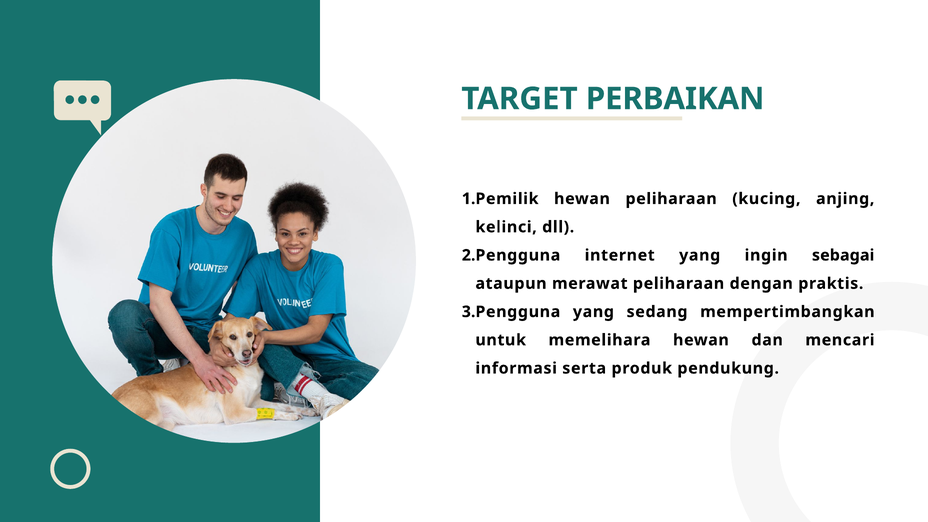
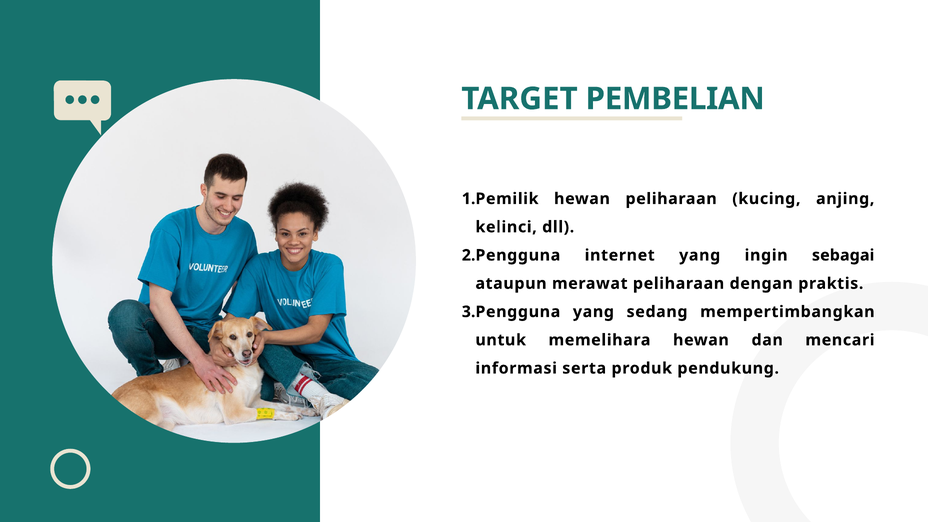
PERBAIKAN: PERBAIKAN -> PEMBELIAN (675, 99)
